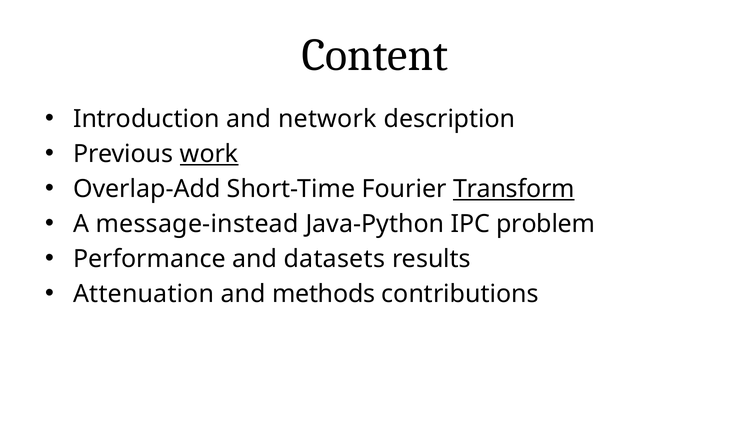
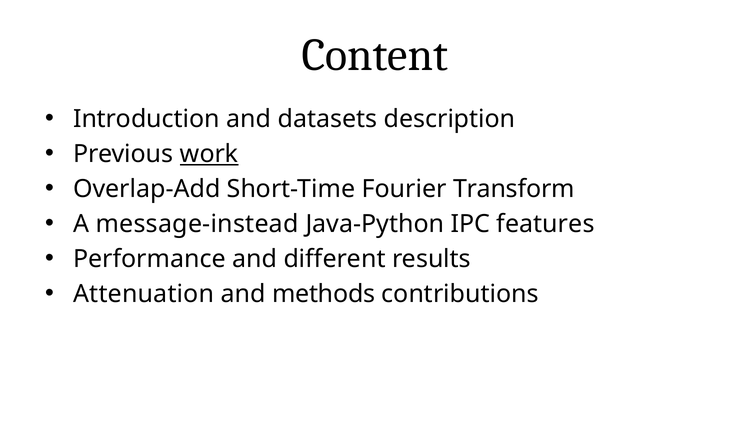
network: network -> datasets (328, 119)
Transform underline: present -> none (514, 189)
problem: problem -> features (546, 224)
datasets: datasets -> different (335, 259)
